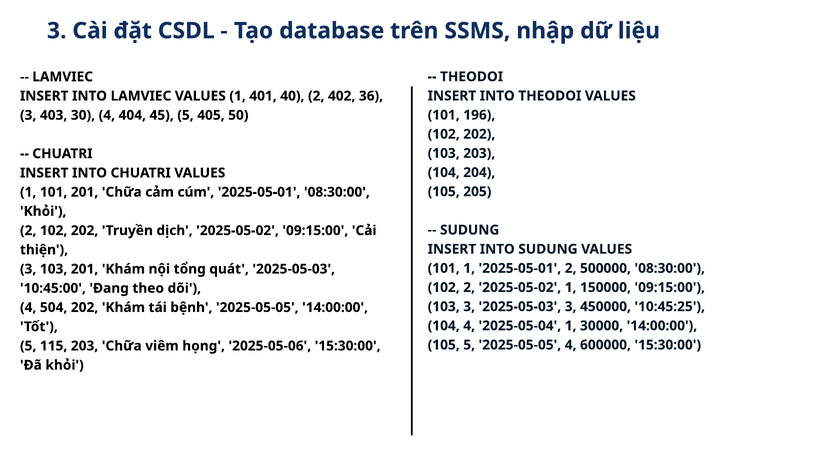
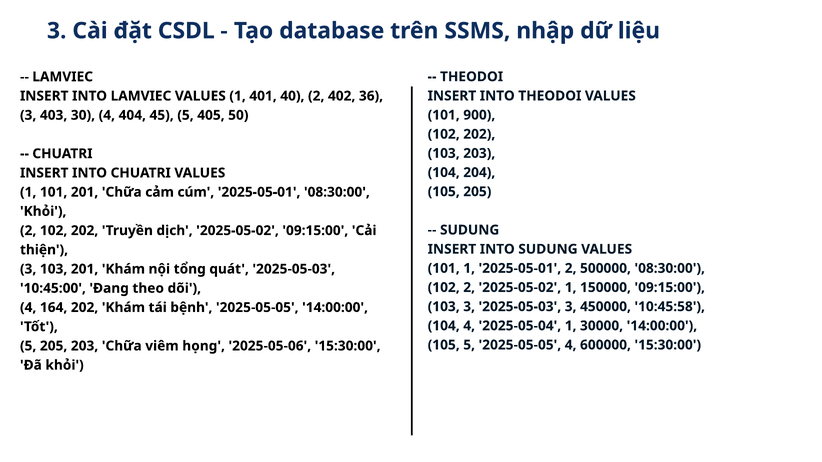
196: 196 -> 900 (479, 115)
10:45:25: 10:45:25 -> 10:45:58 (670, 307)
504: 504 -> 164 (54, 308)
5 115: 115 -> 205 (54, 346)
